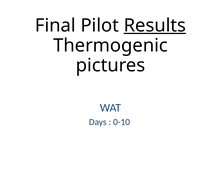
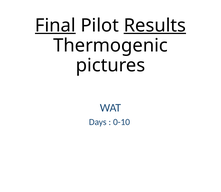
Final underline: none -> present (55, 25)
